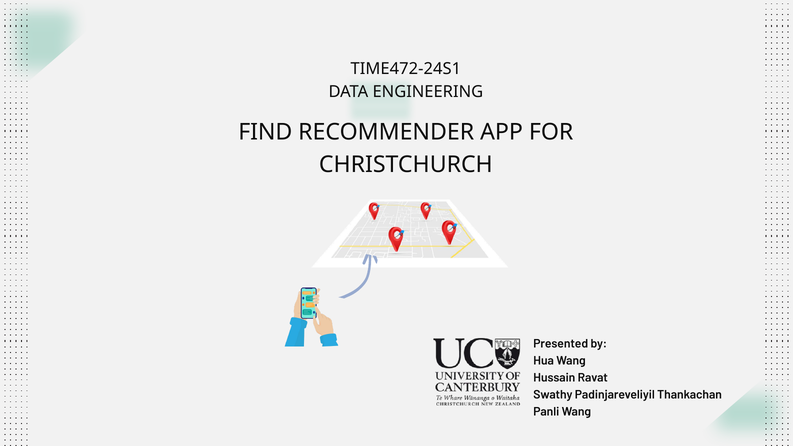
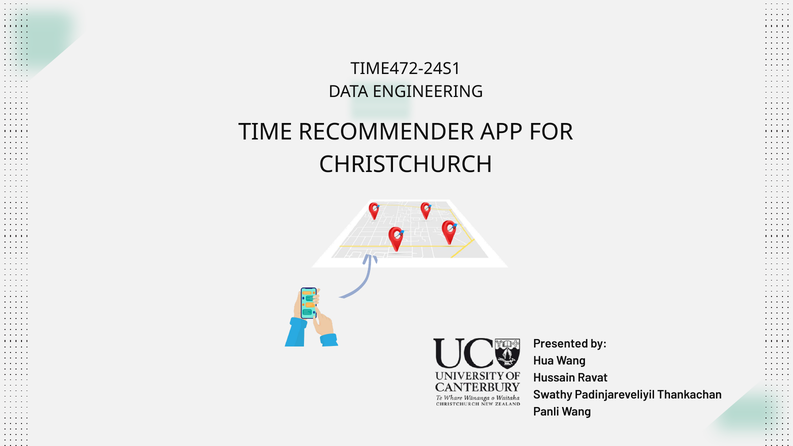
FIND: FIND -> TIME (265, 132)
